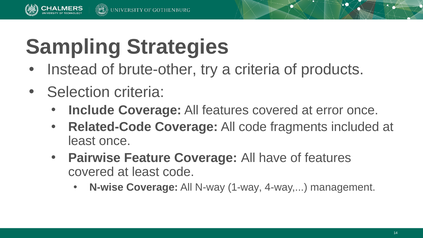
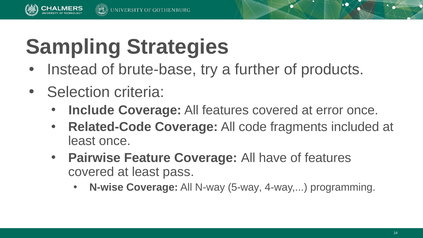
brute-other: brute-other -> brute-base (157, 70)
a criteria: criteria -> further (257, 70)
least code: code -> pass (178, 172)
1-way: 1-way -> 5-way (245, 187)
management: management -> programming (343, 187)
